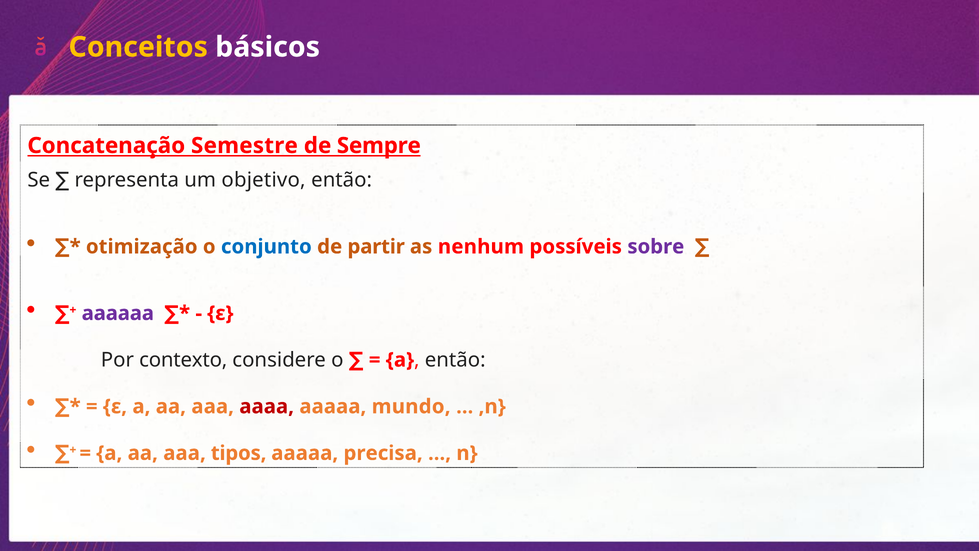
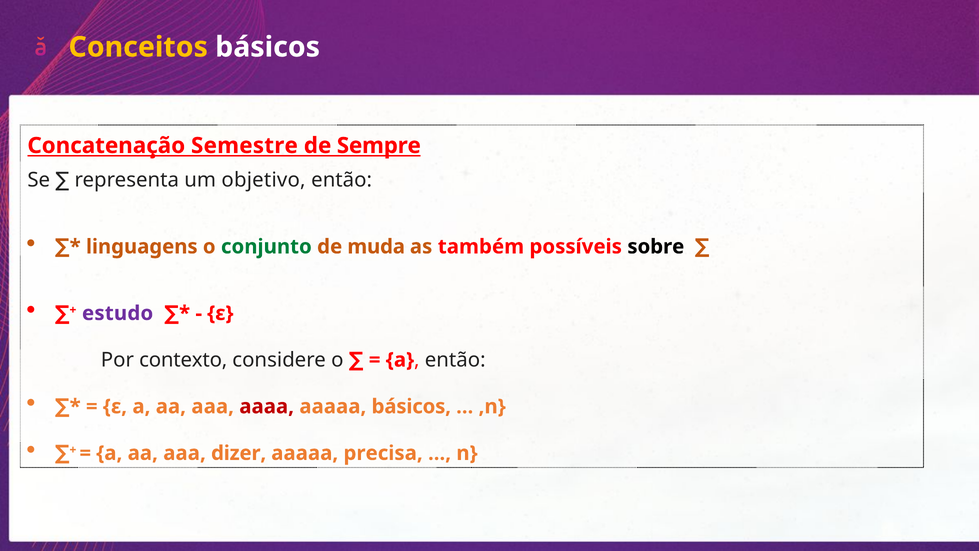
otimização: otimização -> linguagens (142, 247)
conjunto colour: blue -> green (266, 247)
partir: partir -> muda (376, 247)
nenhum: nenhum -> também (481, 247)
sobre colour: purple -> black (656, 247)
aaaaaa: aaaaaa -> estudo (118, 313)
aaaaa mundo: mundo -> básicos (411, 406)
tipos: tipos -> dizer (239, 453)
